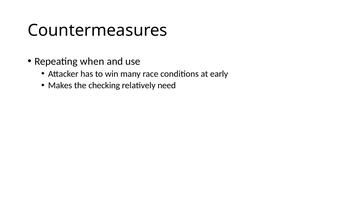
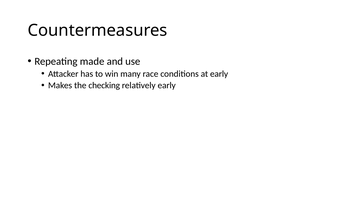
when: when -> made (92, 61)
relatively need: need -> early (167, 86)
